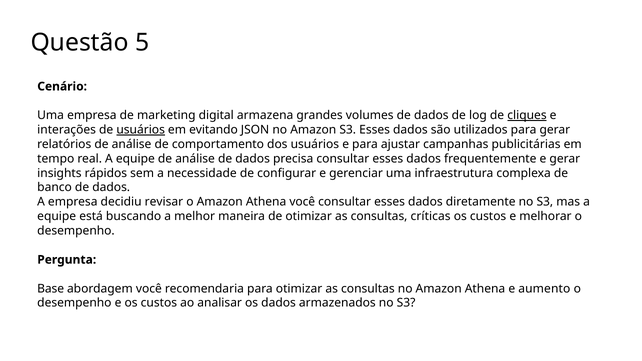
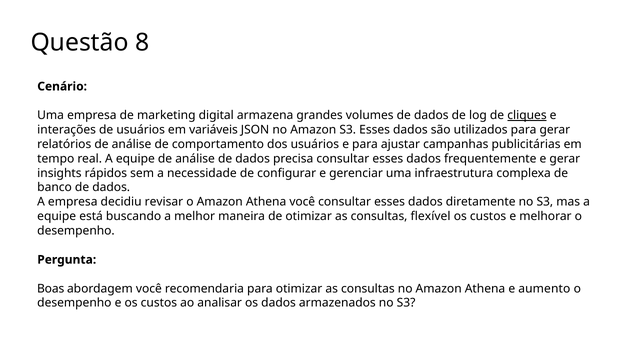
5: 5 -> 8 (142, 43)
usuários underline: present -> none (141, 130)
evitando: evitando -> variáveis (213, 130)
críticas: críticas -> flexível (431, 216)
Base: Base -> Boas (51, 289)
